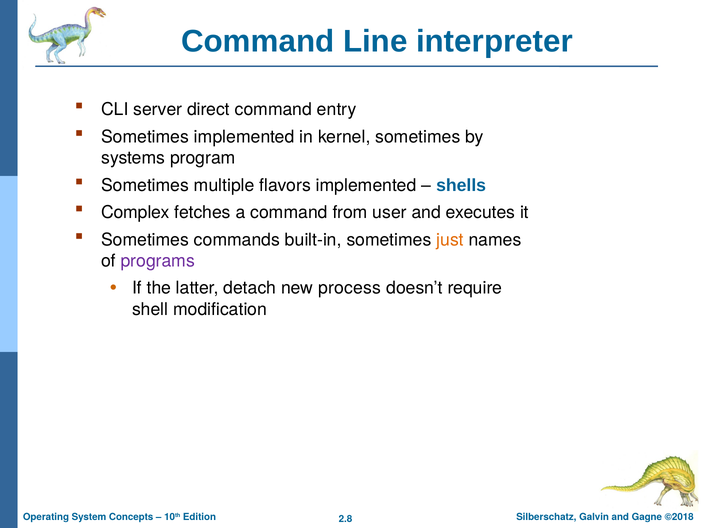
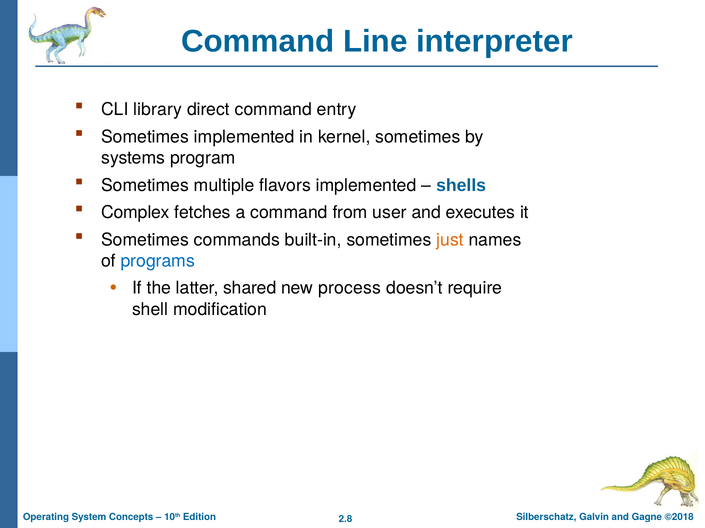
server: server -> library (158, 110)
programs colour: purple -> blue (158, 261)
detach: detach -> shared (250, 289)
